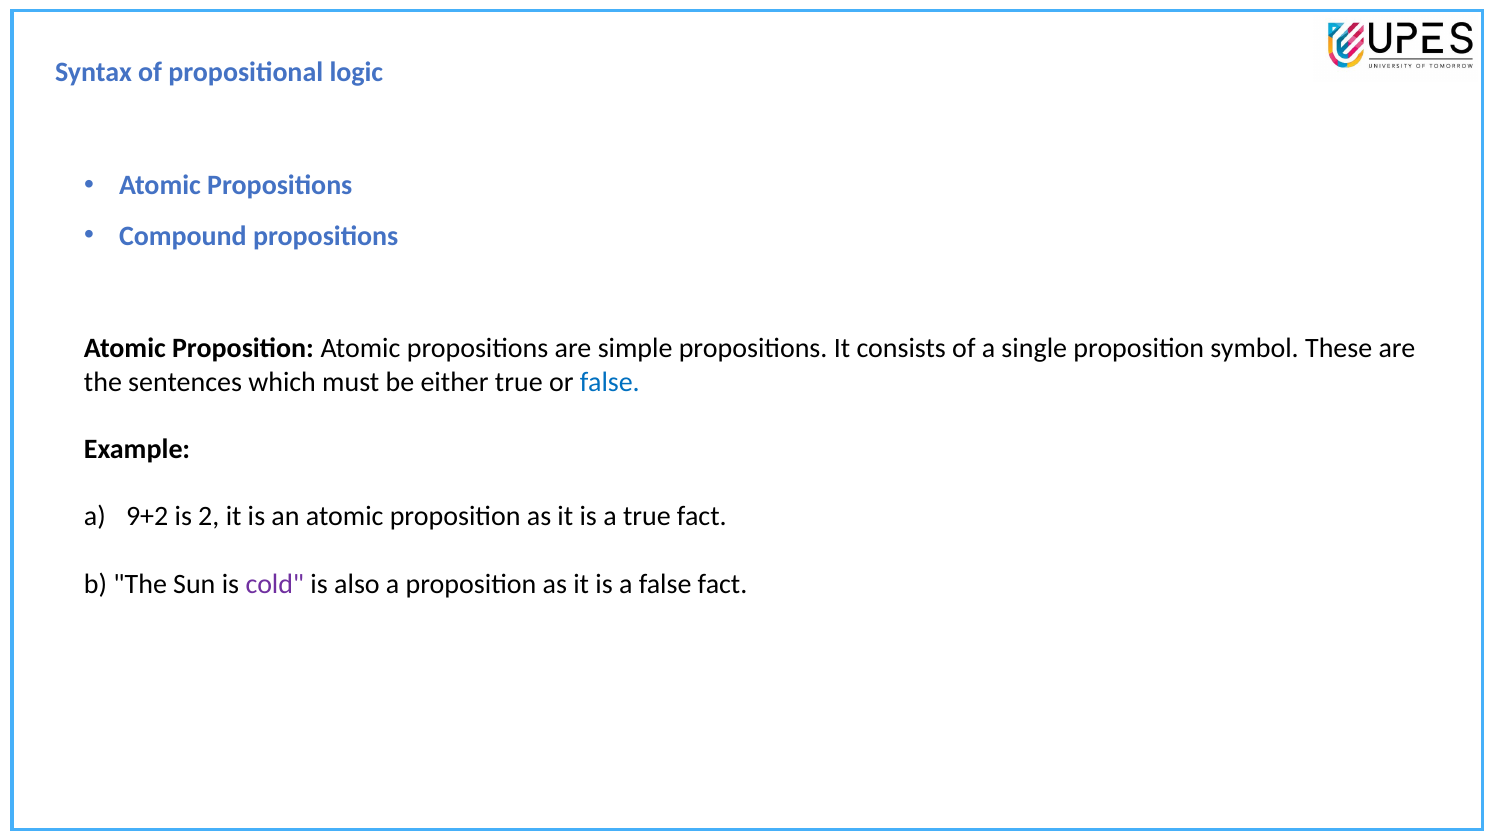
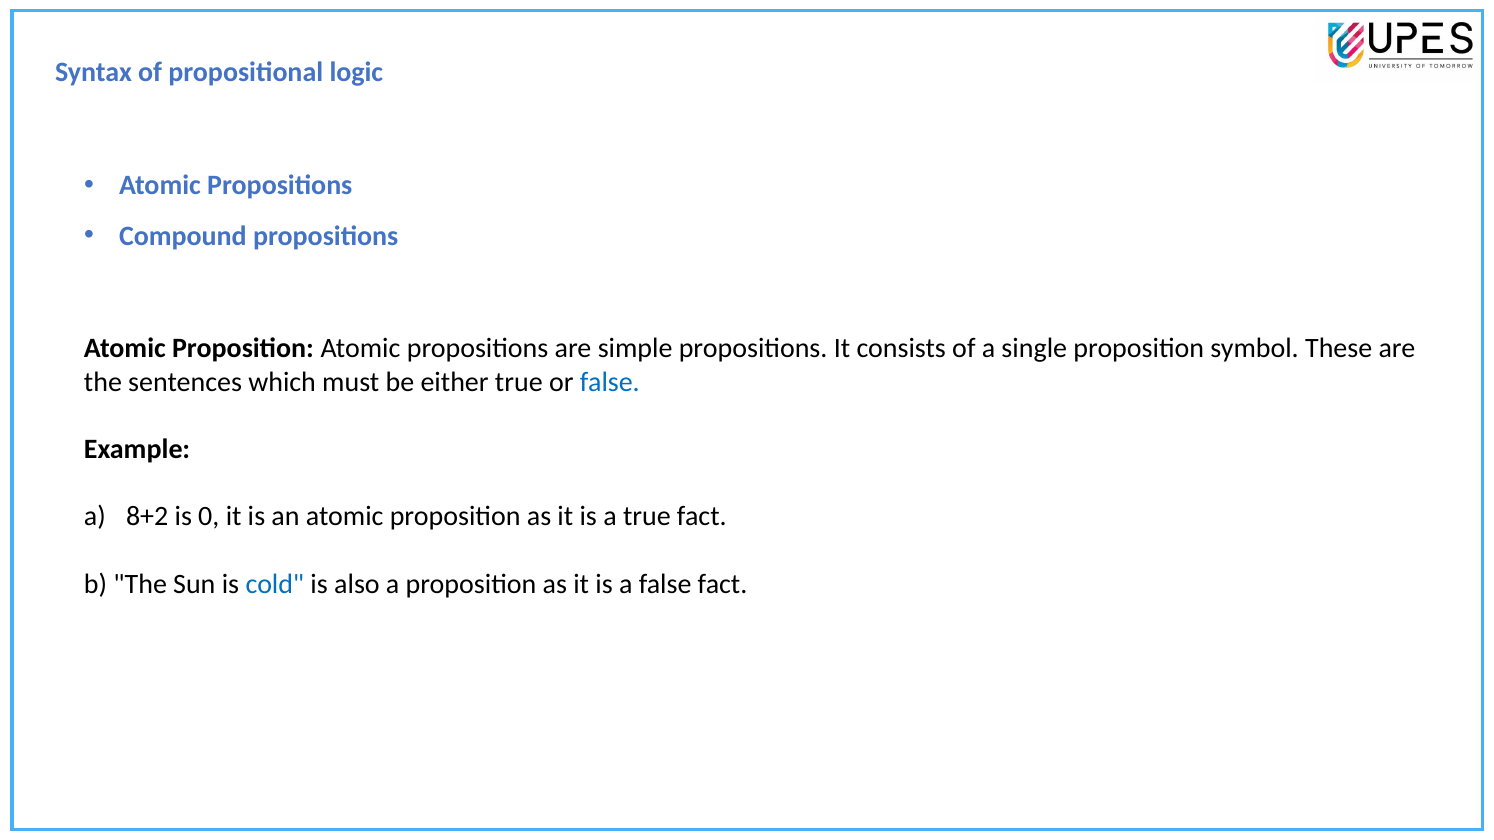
9+2: 9+2 -> 8+2 (147, 517)
2: 2 -> 0 (209, 517)
cold colour: purple -> blue (275, 584)
